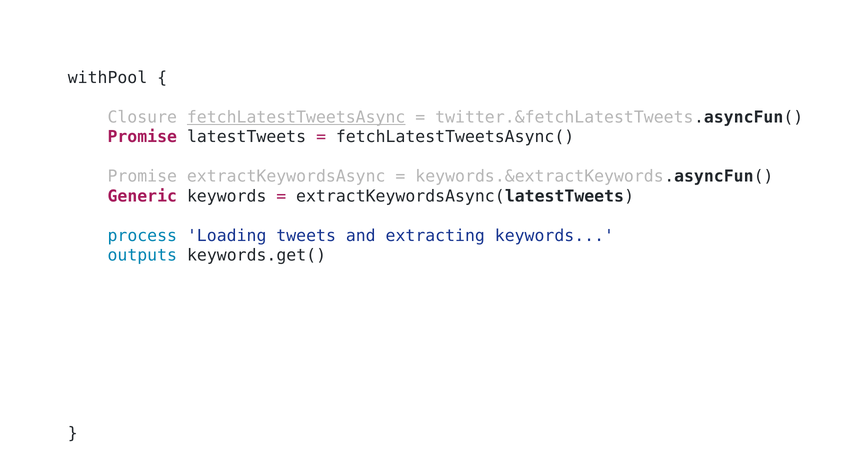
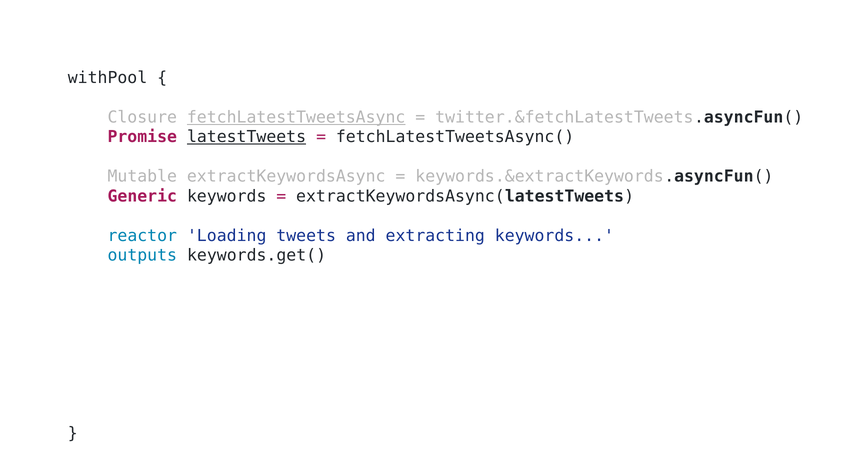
latestTweets underline: none -> present (247, 137)
Promise: Promise -> Mutable (142, 177)
process: process -> reactor (142, 236)
